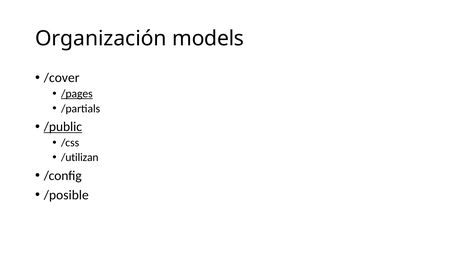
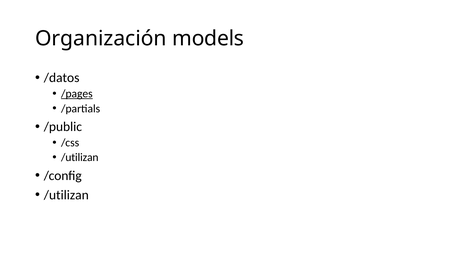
/cover: /cover -> /datos (62, 78)
/public underline: present -> none (63, 127)
/posible: /posible -> /utilizan (66, 195)
